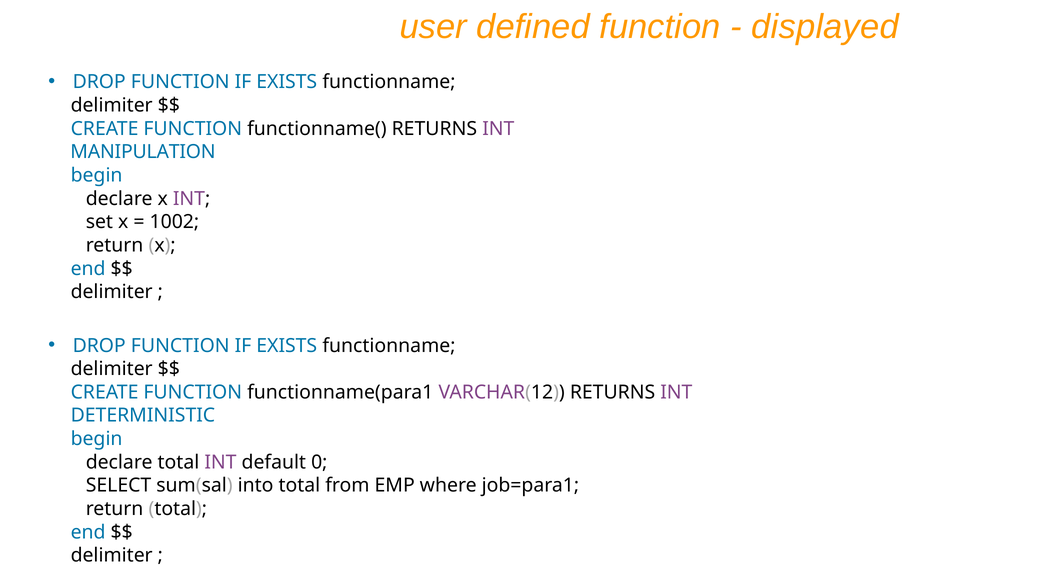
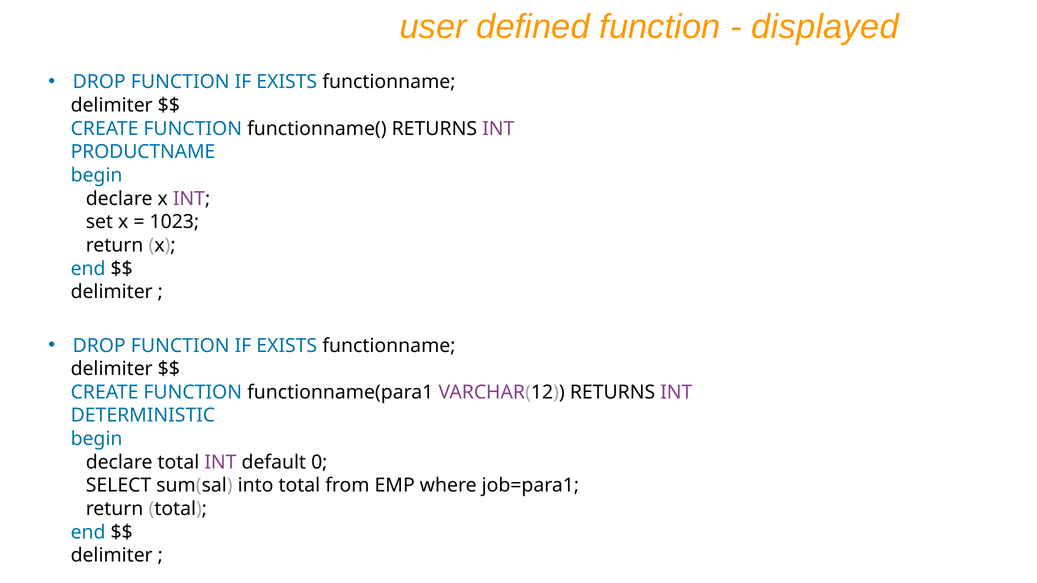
MANIPULATION: MANIPULATION -> PRODUCTNAME (143, 152)
1002: 1002 -> 1023 (174, 222)
